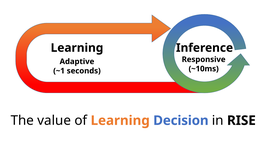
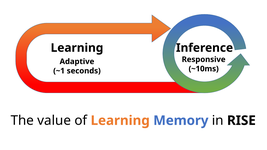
Decision: Decision -> Memory (181, 121)
